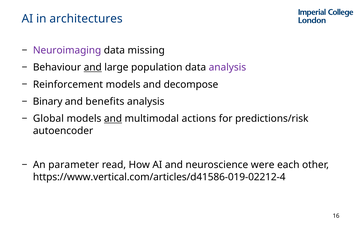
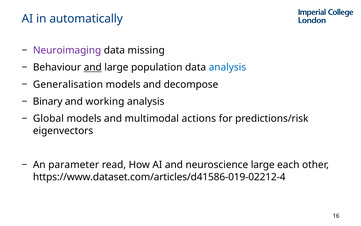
architectures: architectures -> automatically (86, 19)
analysis colour: purple -> blue (227, 67)
Reinforcement: Reinforcement -> Generalisation (68, 84)
benefits: benefits -> working (105, 101)
and underline: present -> none (113, 118)
autoencoder: autoencoder -> eigenvectors (63, 131)
neuroscience were: were -> large (263, 165)
https://www.vertical.com/articles/d41586-019-02212-4: https://www.vertical.com/articles/d41586-019-02212-4 -> https://www.dataset.com/articles/d41586-019-02212-4 (159, 177)
